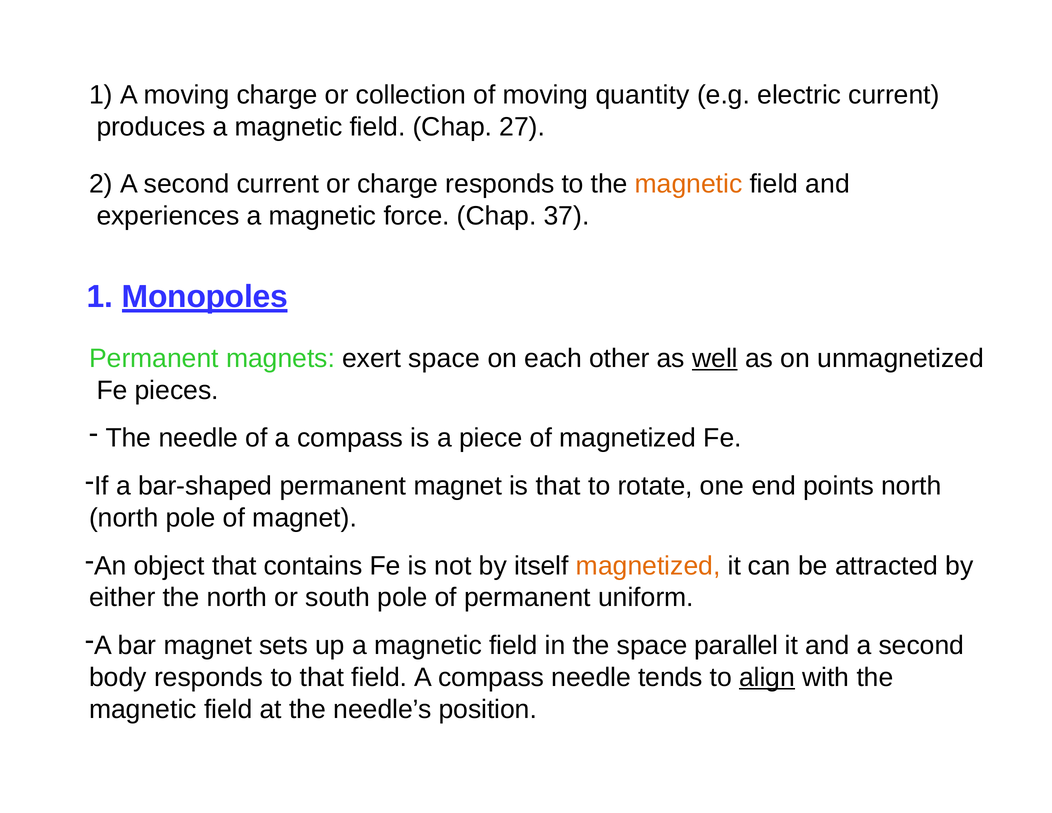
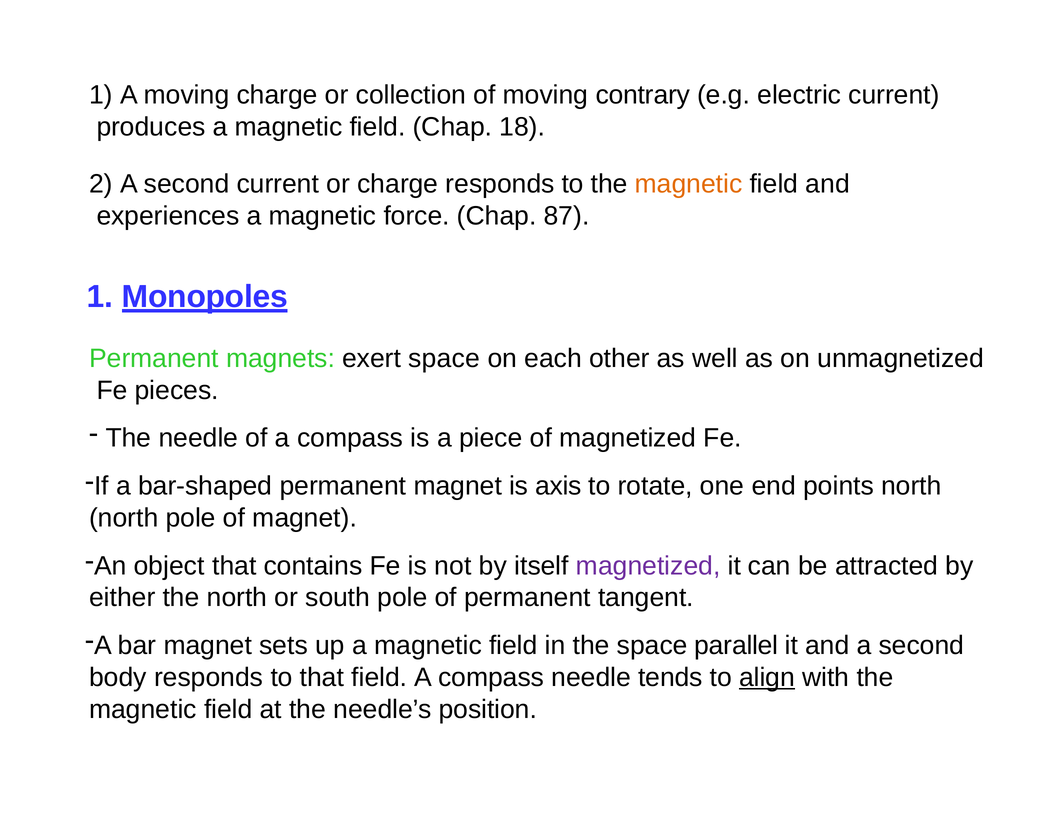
quantity: quantity -> contrary (643, 95)
27: 27 -> 18 (522, 127)
37: 37 -> 87 (567, 216)
well underline: present -> none (715, 358)
is that: that -> axis (558, 486)
magnetized colour: orange -> purple (648, 566)
uniform: uniform -> tangent (646, 598)
